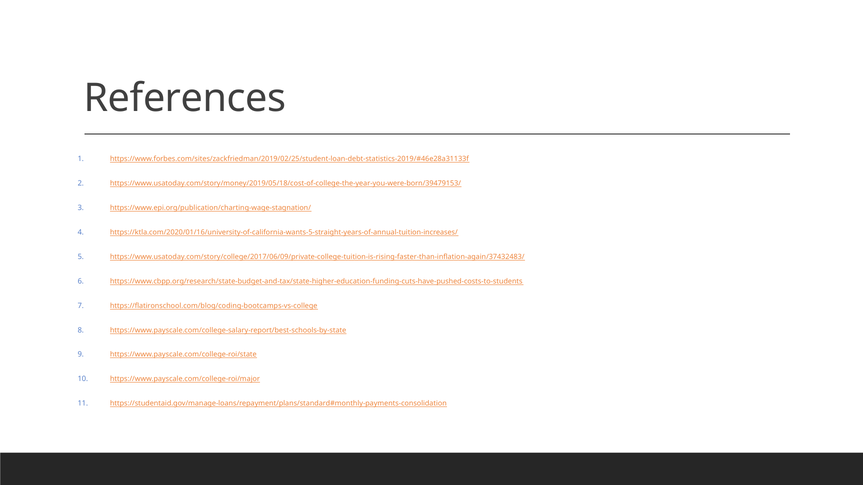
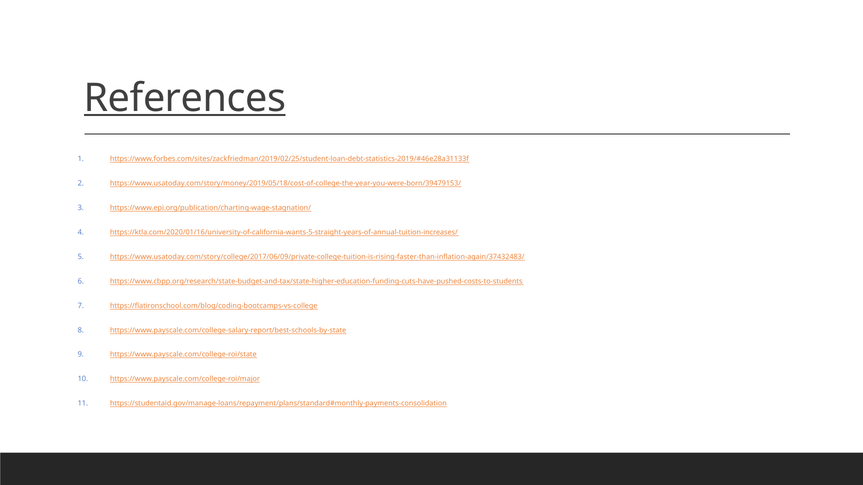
References underline: none -> present (185, 98)
